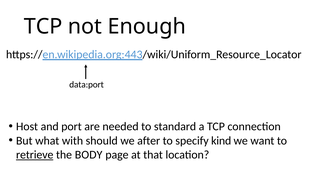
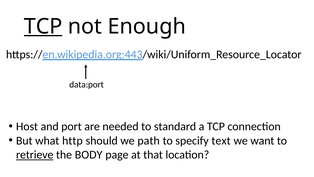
TCP underline: none -> present (43, 26)
with: with -> http (72, 140)
after: after -> path (149, 140)
kind: kind -> text (221, 140)
